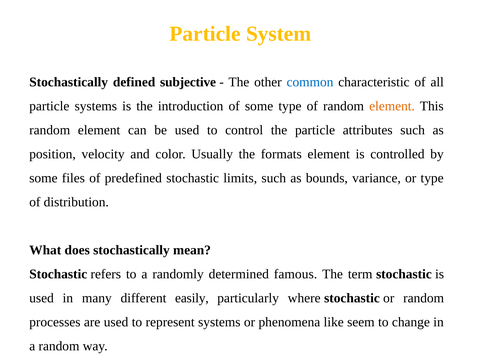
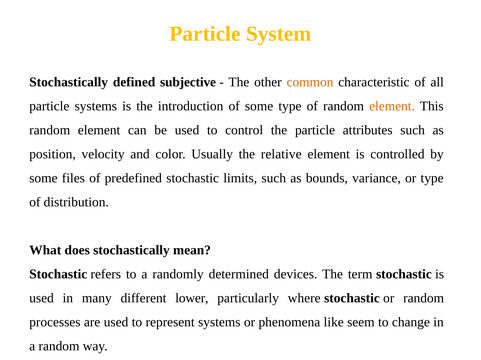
common colour: blue -> orange (310, 82)
formats: formats -> relative (281, 154)
famous: famous -> devices (296, 275)
easily: easily -> lower (192, 299)
